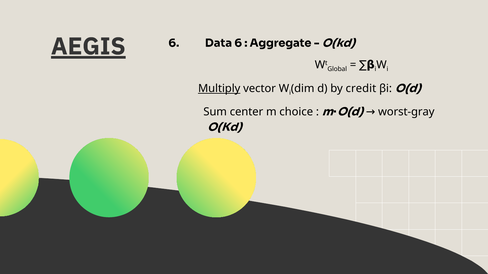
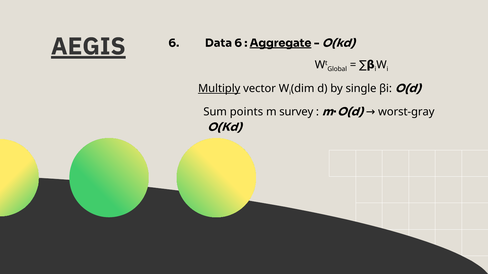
Aggregate underline: none -> present (281, 43)
credit: credit -> single (361, 89)
center: center -> points (246, 112)
choice: choice -> survey (296, 112)
